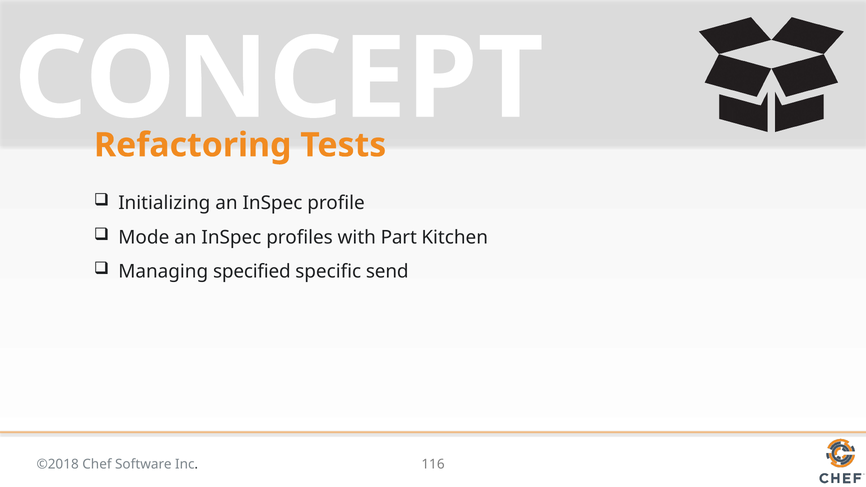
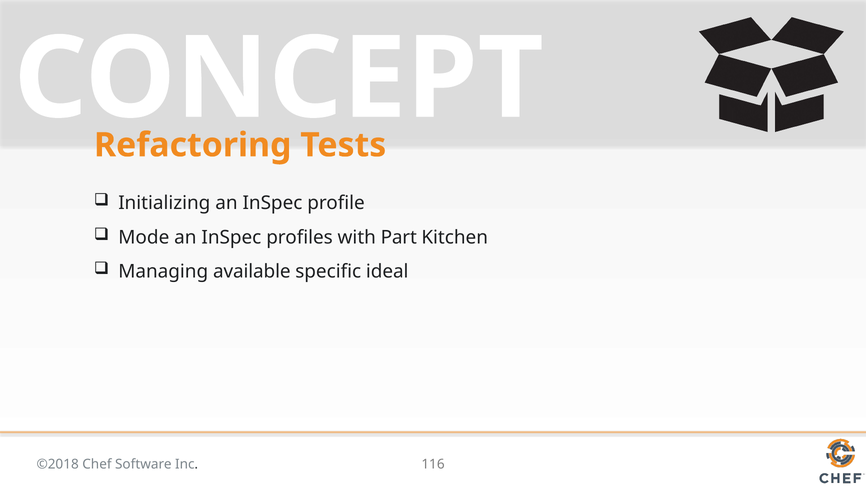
specified: specified -> available (252, 271)
send: send -> ideal (387, 271)
